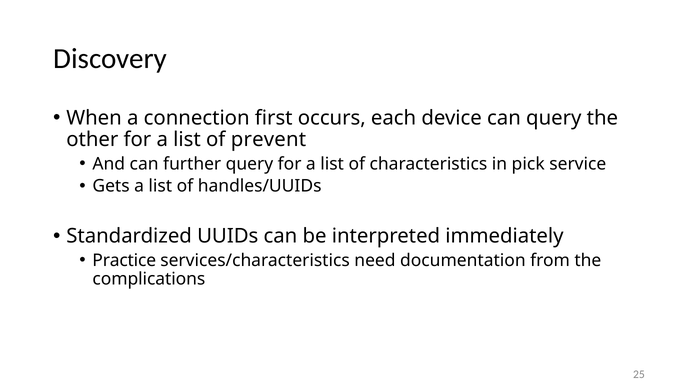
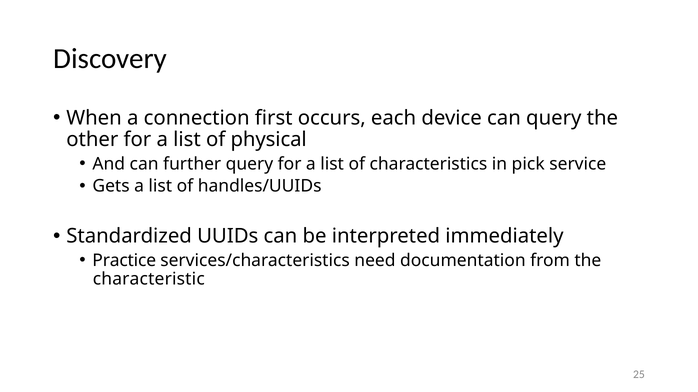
prevent: prevent -> physical (269, 140)
complications: complications -> characteristic (149, 280)
